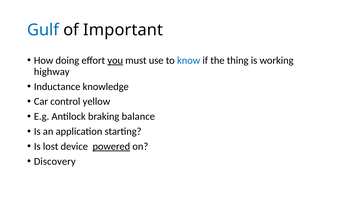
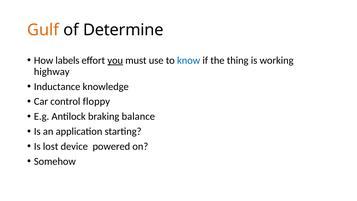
Gulf colour: blue -> orange (43, 30)
Important: Important -> Determine (123, 30)
doing: doing -> labels (67, 60)
yellow: yellow -> floppy (96, 101)
powered underline: present -> none (111, 146)
Discovery: Discovery -> Somehow (55, 161)
